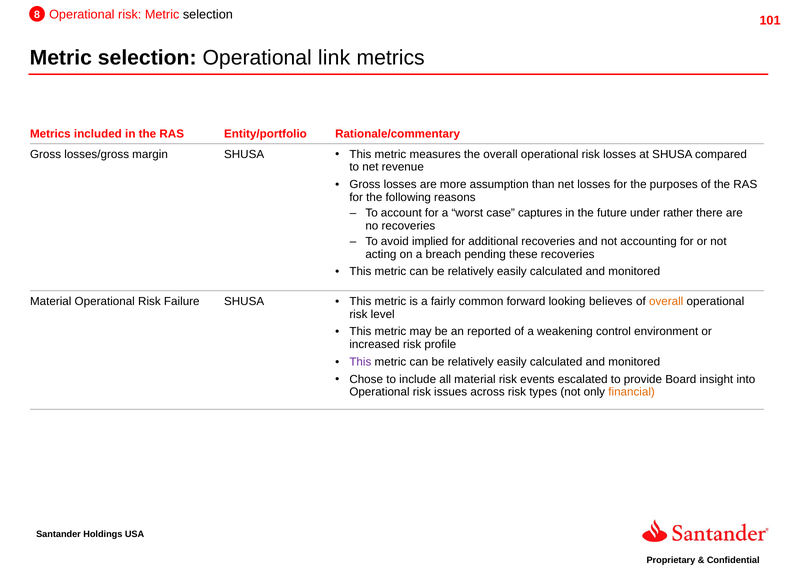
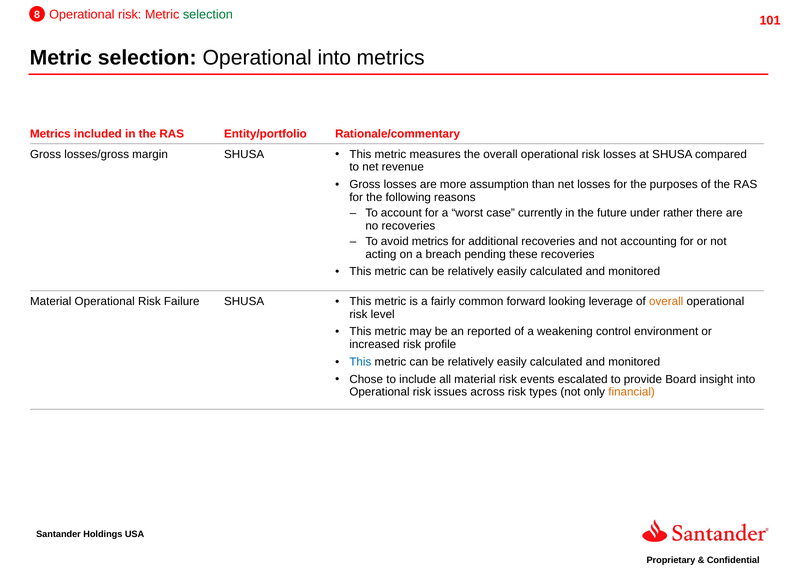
selection colour: black -> green (208, 15)
Operational link: link -> into (334, 58)
captures: captures -> currently (540, 213)
avoid implied: implied -> metrics (430, 242)
believes: believes -> leverage (611, 302)
This colour: purple -> blue (360, 362)
